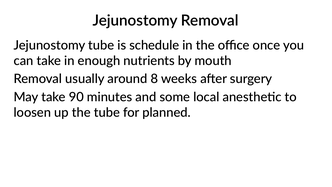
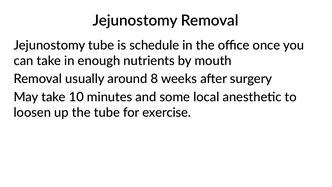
90: 90 -> 10 (76, 97)
planned: planned -> exercise (167, 112)
